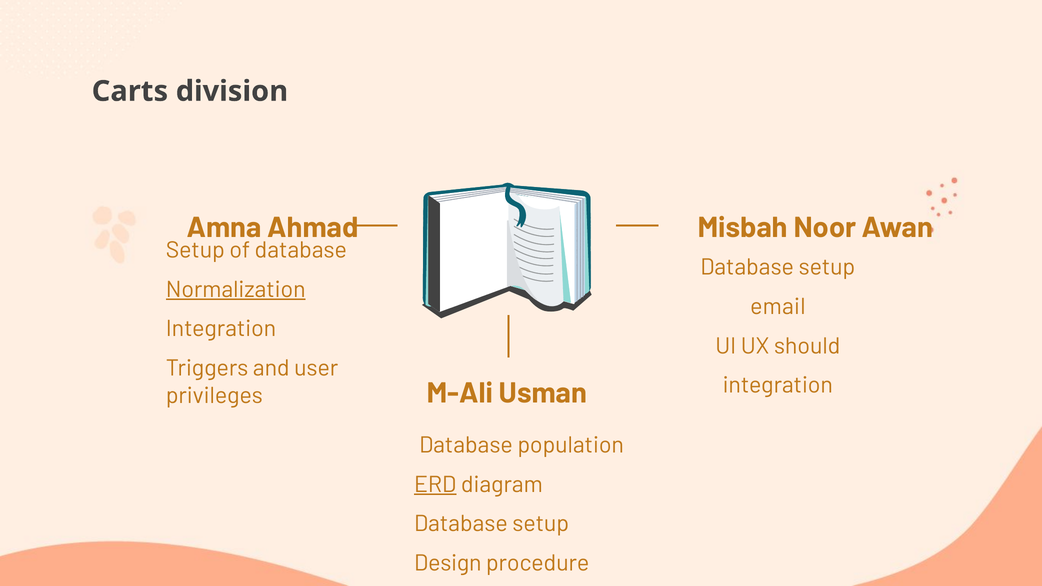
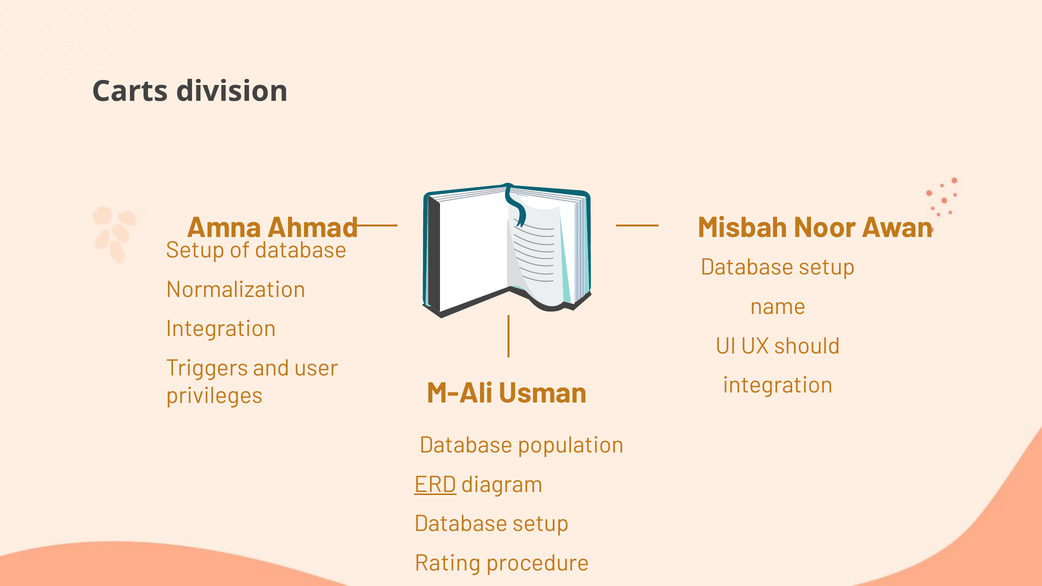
Normalization underline: present -> none (236, 289)
email: email -> name (778, 307)
Design: Design -> Rating (448, 563)
